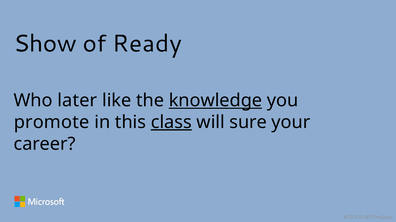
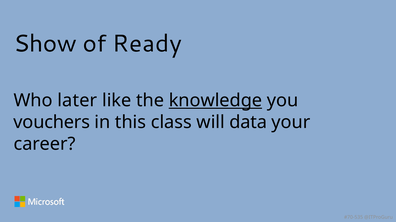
promote: promote -> vouchers (52, 123)
class underline: present -> none (171, 123)
sure: sure -> data (248, 123)
